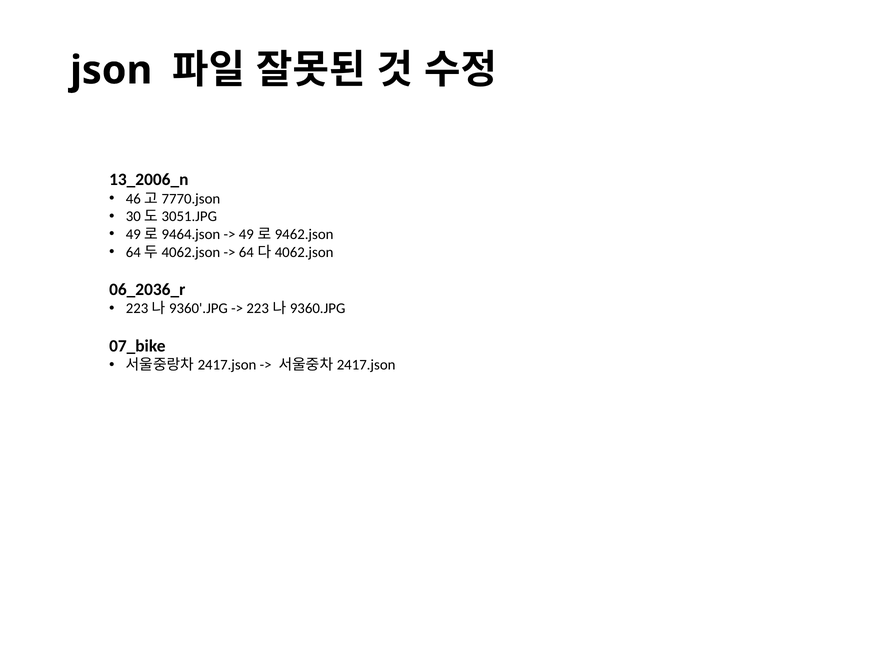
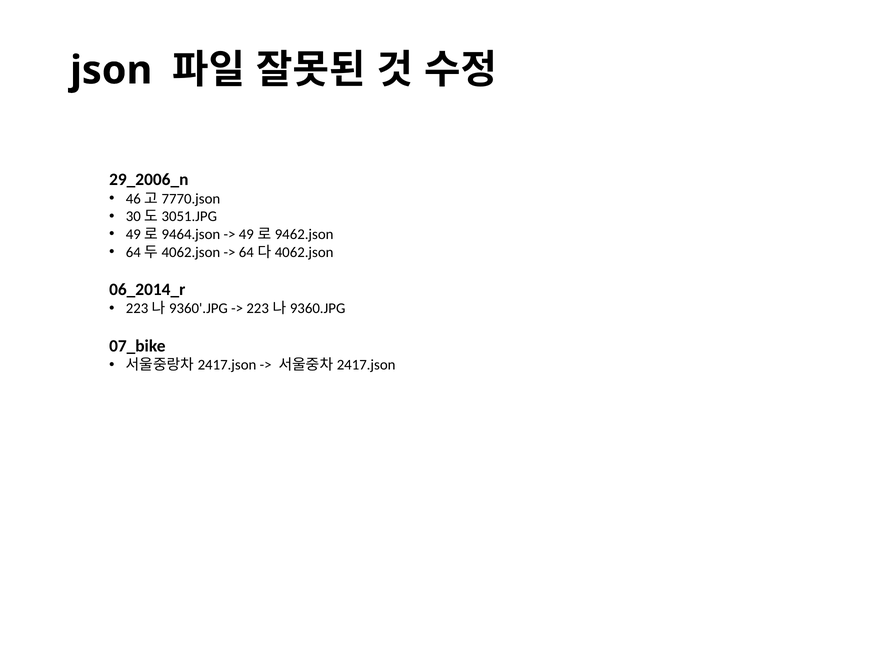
13_2006_n: 13_2006_n -> 29_2006_n (149, 180)
06_2036_r: 06_2036_r -> 06_2014_r (147, 290)
